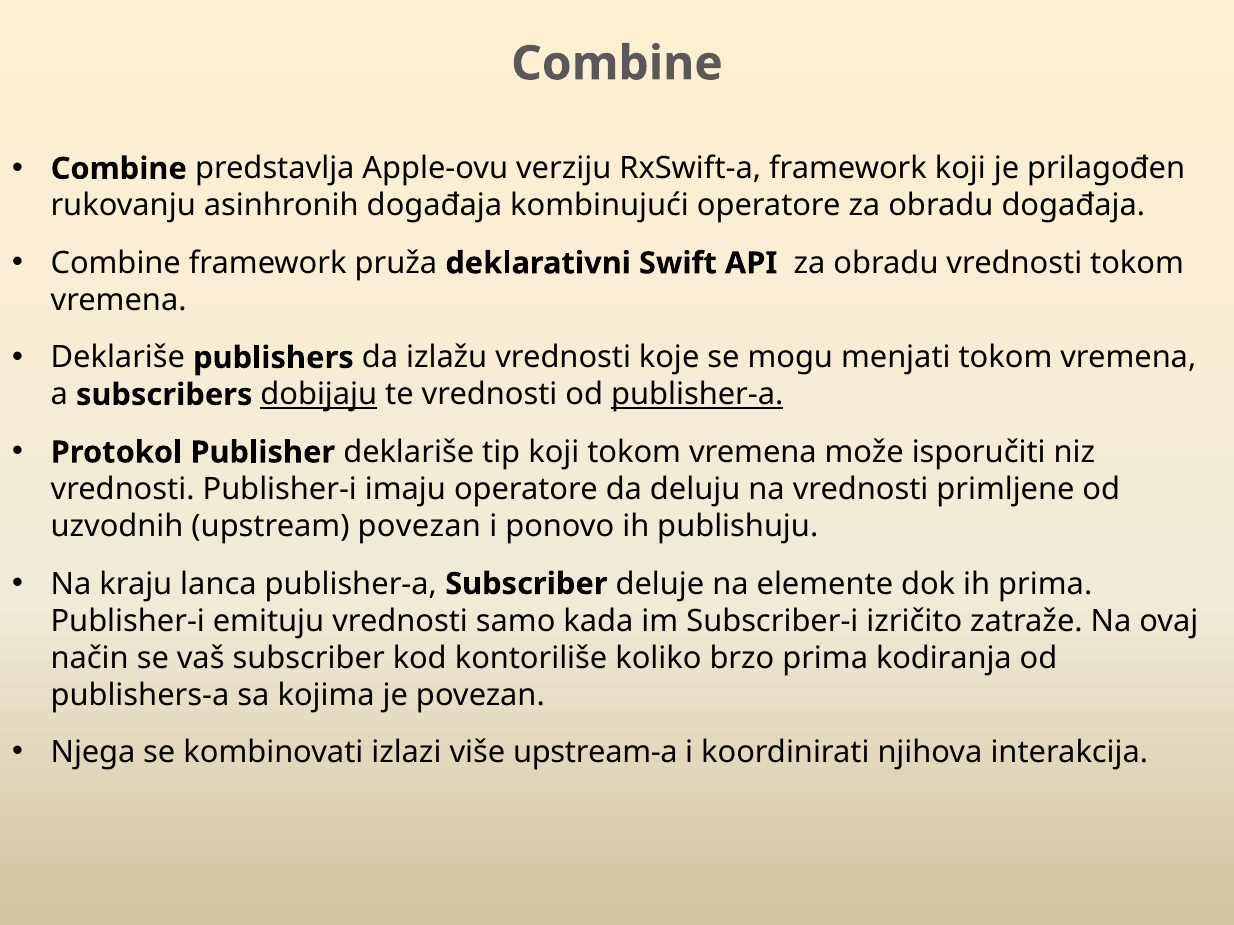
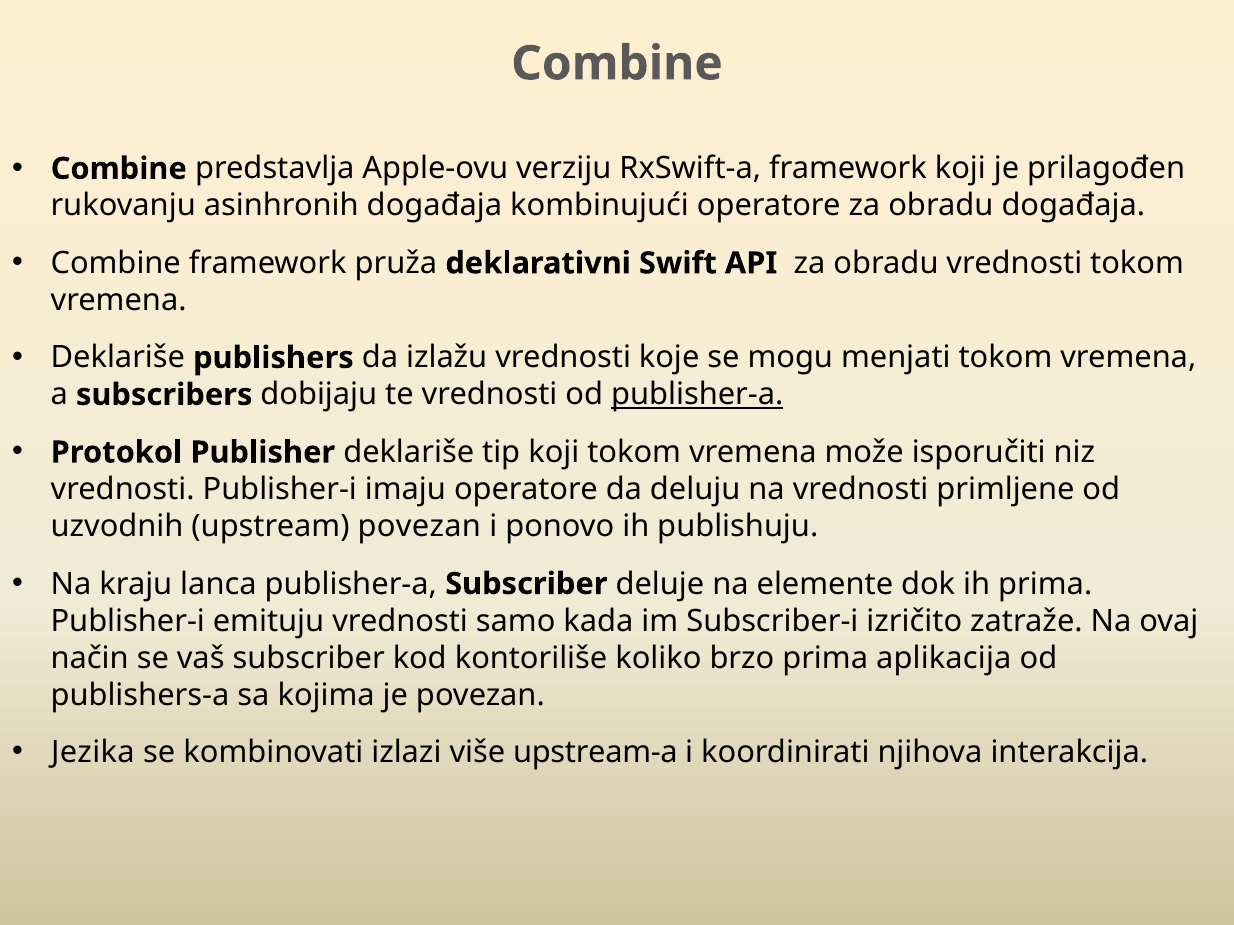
dobijaju underline: present -> none (319, 395)
kodiranja: kodiranja -> aplikacija (944, 658)
Njega: Njega -> Jezika (93, 753)
